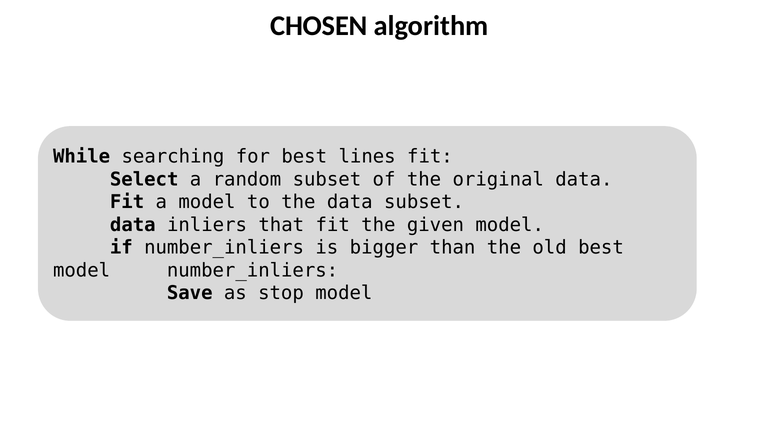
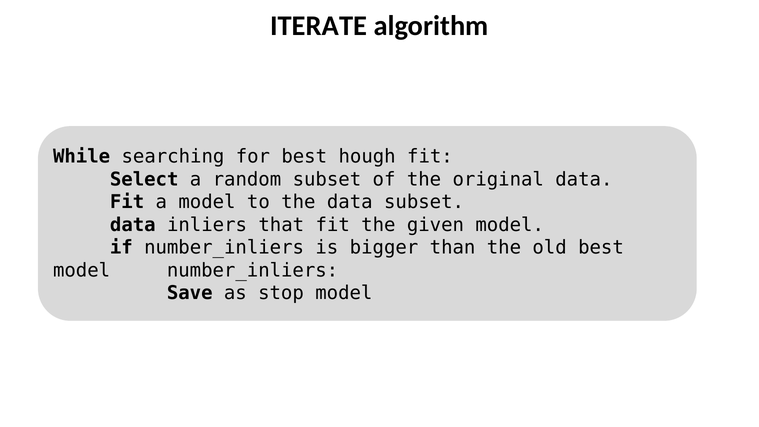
CHOSEN: CHOSEN -> ITERATE (319, 26)
lines: lines -> hough (367, 156)
